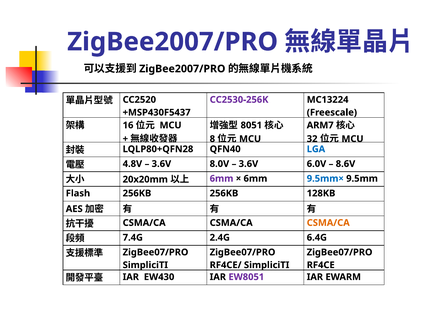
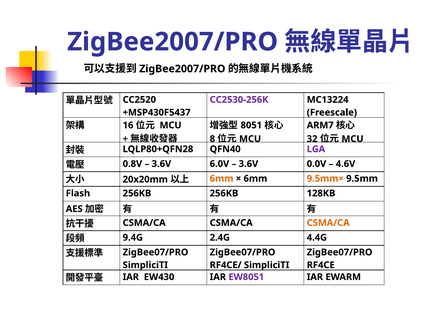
LGA colour: blue -> purple (316, 149)
4.8V: 4.8V -> 0.8V (132, 164)
8.0V: 8.0V -> 6.0V (219, 164)
6.0V: 6.0V -> 0.0V (316, 164)
8.6V: 8.6V -> 4.6V (345, 164)
6mm colour: purple -> orange (222, 179)
9.5mm× colour: blue -> orange (325, 179)
7.4G: 7.4G -> 9.4G (133, 238)
6.4G: 6.4G -> 4.4G (317, 238)
